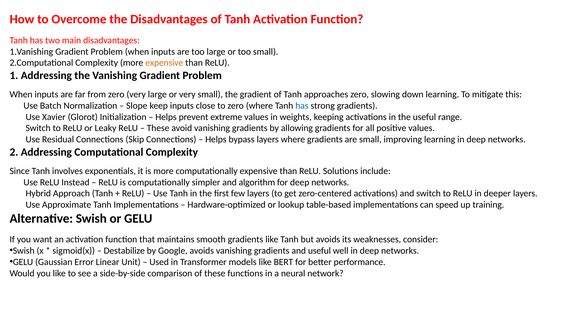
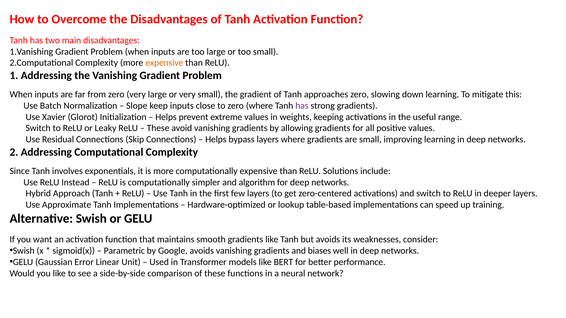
has colour: blue -> purple (302, 106)
Destabilize: Destabilize -> Parametric (124, 251)
and useful: useful -> biases (319, 251)
